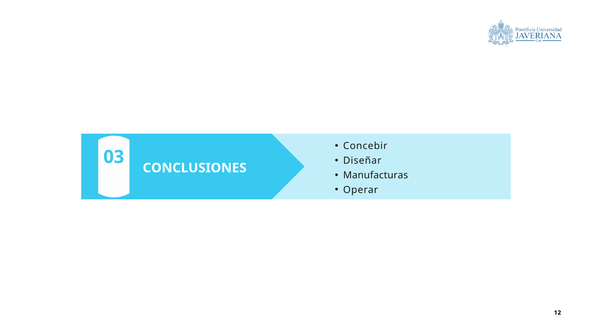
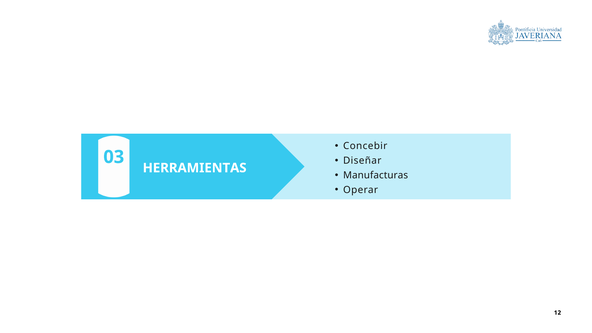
CONCLUSIONES: CONCLUSIONES -> HERRAMIENTAS (195, 168)
